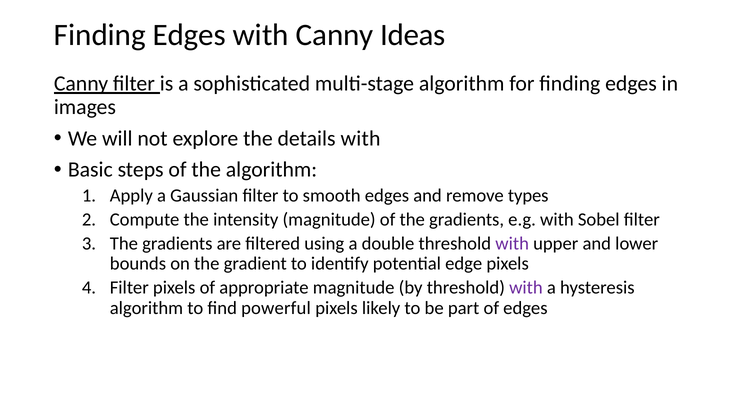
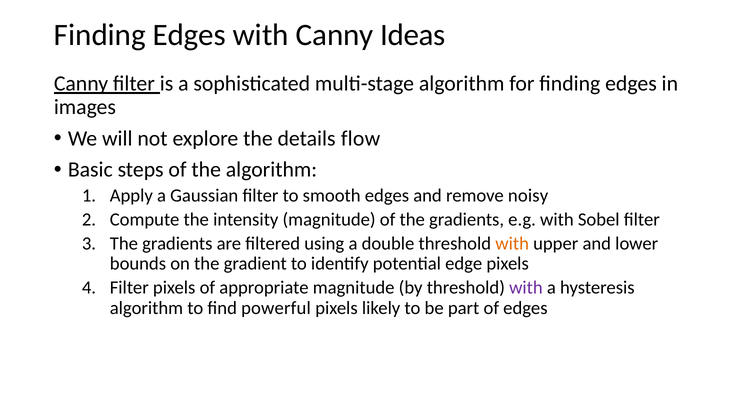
details with: with -> flow (361, 138)
types: types -> noisy (528, 195)
with colour: purple -> orange (512, 243)
